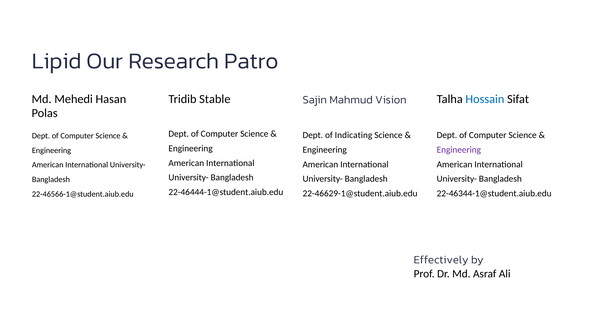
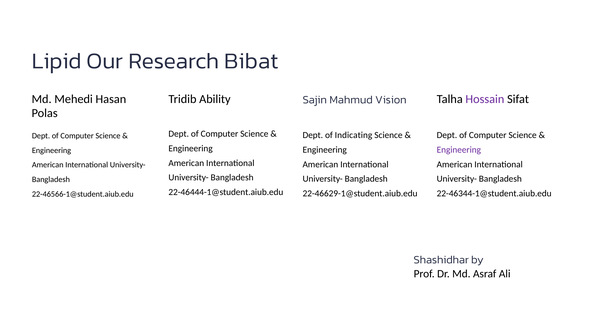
Patro: Patro -> Bibat (251, 61)
Stable: Stable -> Ability (215, 99)
Hossain colour: blue -> purple (485, 99)
Effectively: Effectively -> Shashidhar (441, 260)
